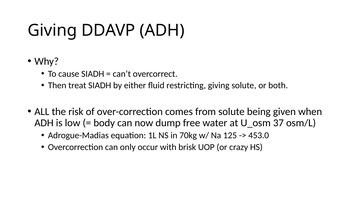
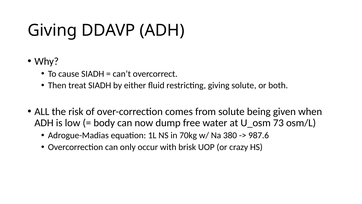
37: 37 -> 73 (278, 123)
125: 125 -> 380 (230, 135)
453.0: 453.0 -> 987.6 (259, 135)
